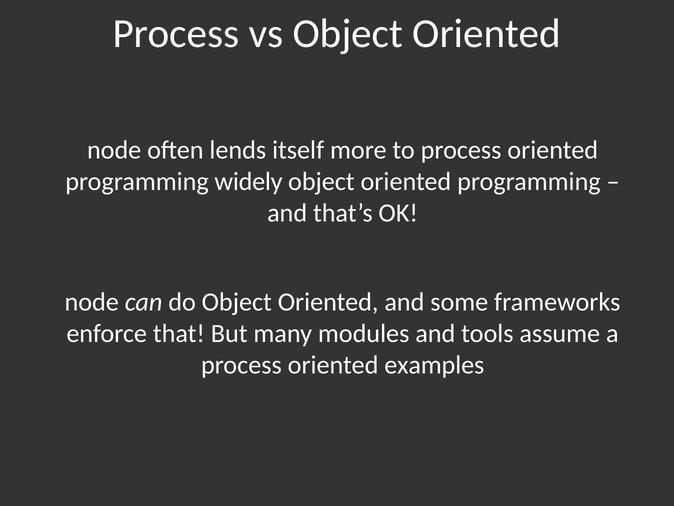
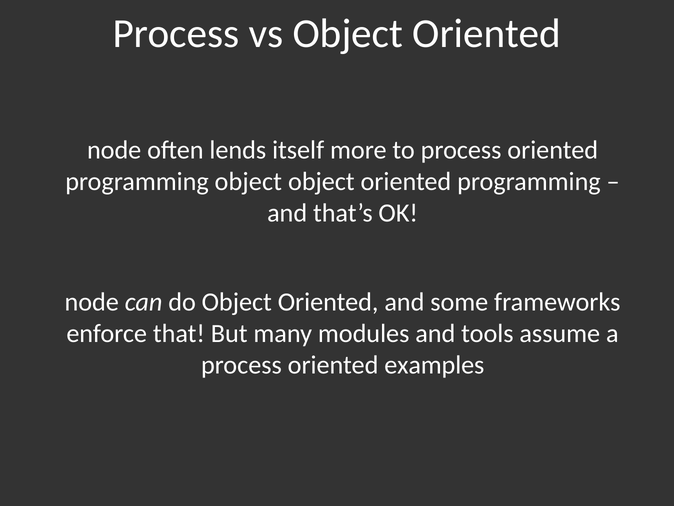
programming widely: widely -> object (248, 182)
